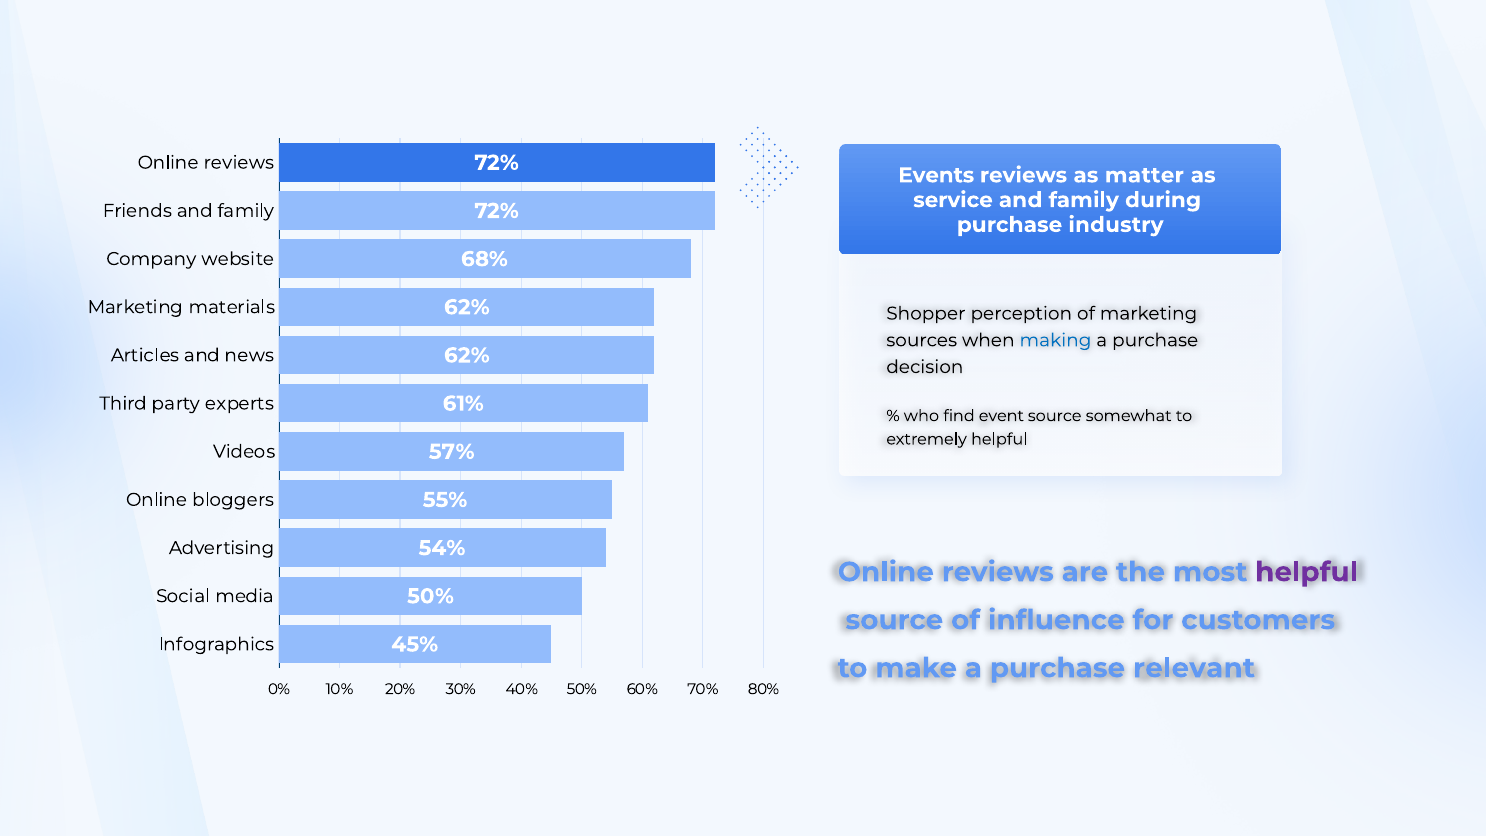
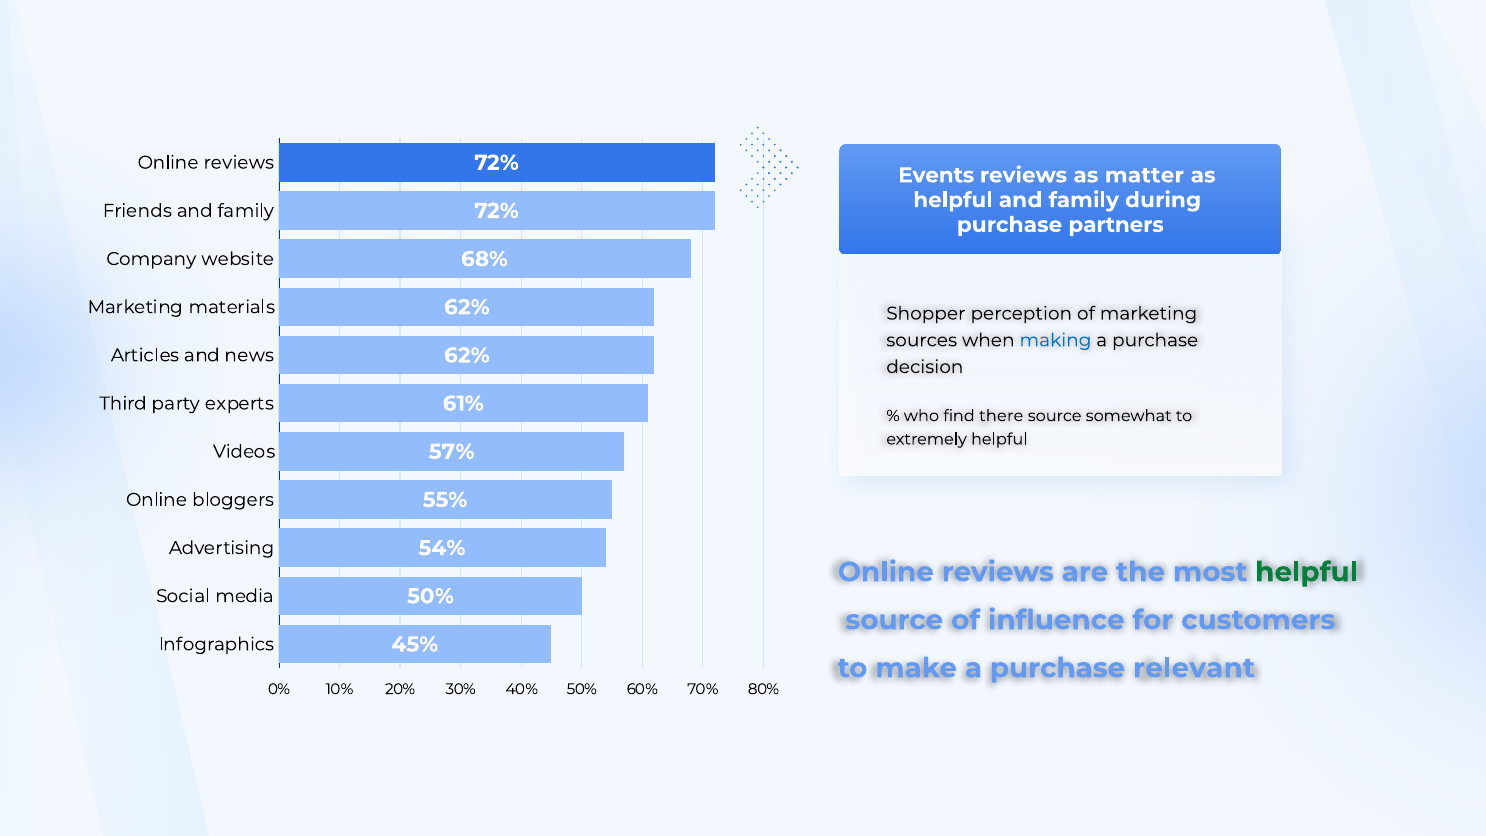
service: service -> helpful (953, 200)
industry: industry -> partners (1116, 225)
event: event -> there (1001, 416)
helpful colour: purple -> green (1307, 572)
